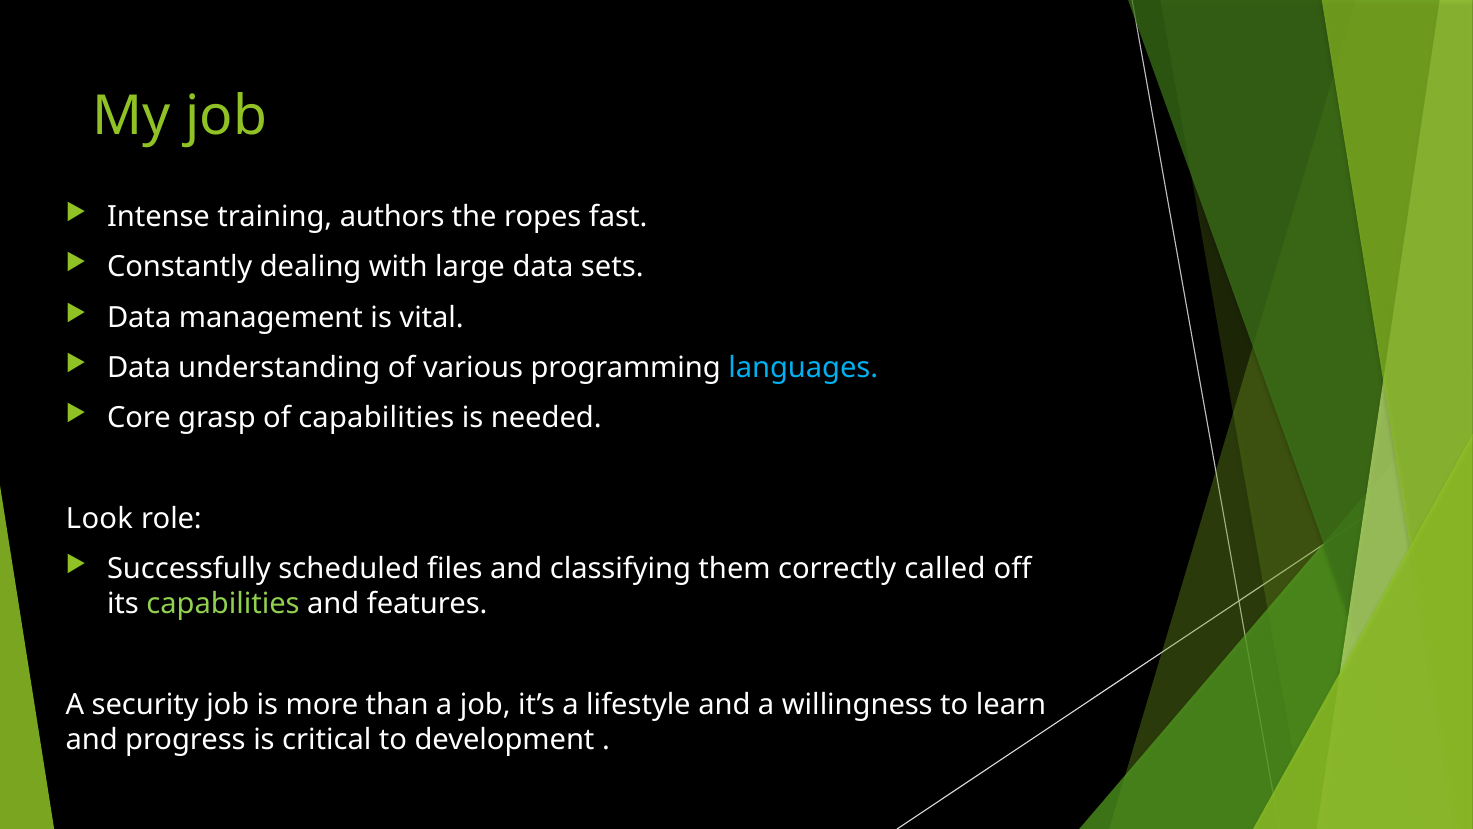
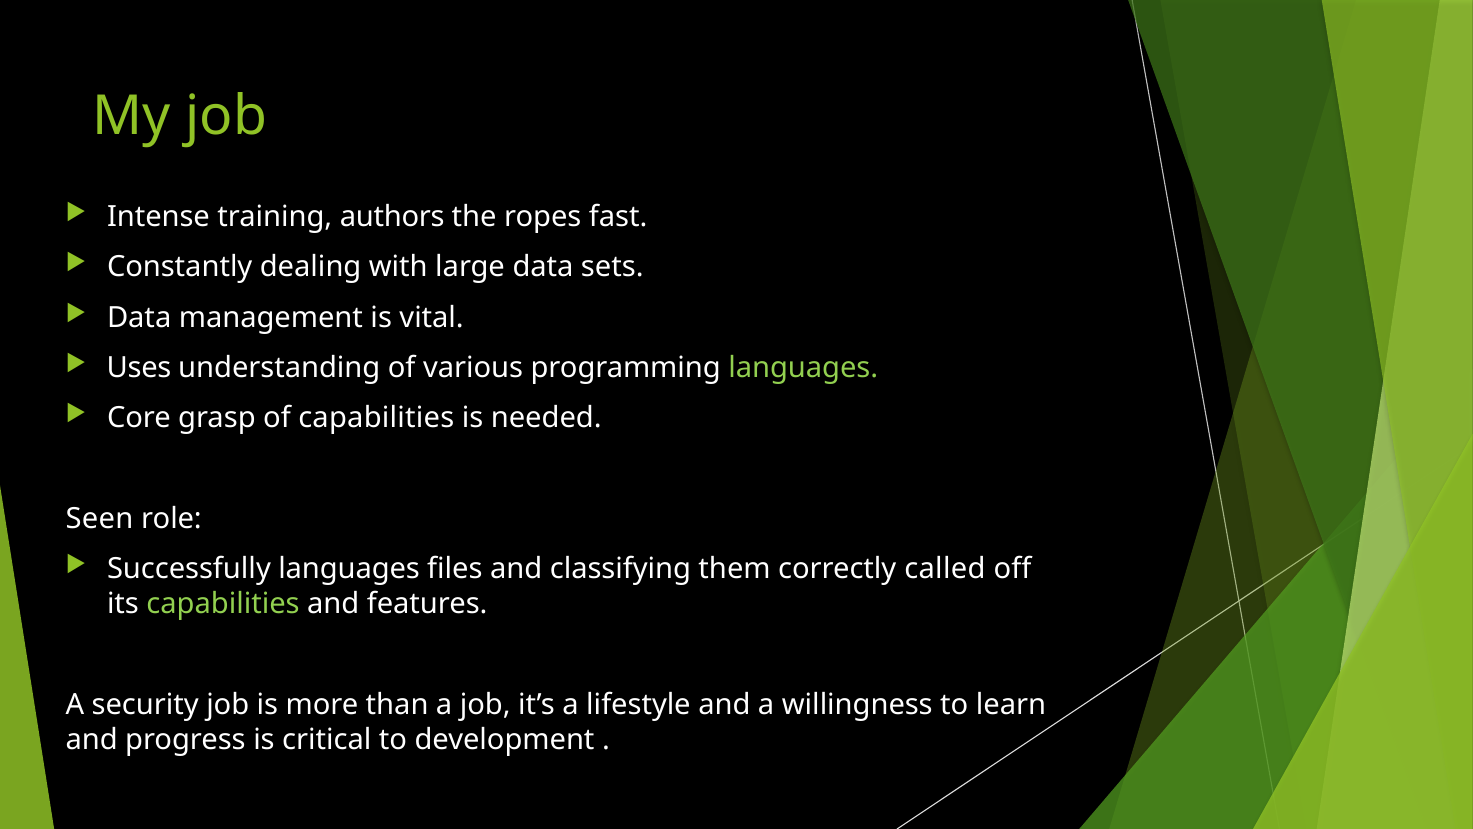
Data: Data -> Uses (139, 368)
languages colour: light blue -> light green (803, 368)
Look: Look -> Seen (99, 519)
Successfully scheduled: scheduled -> languages (349, 569)
